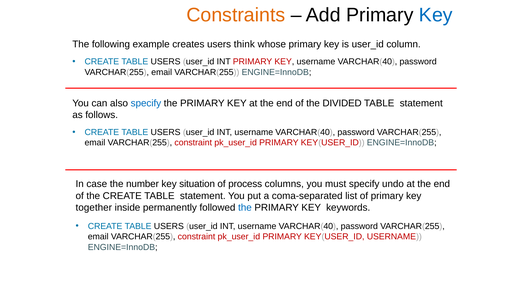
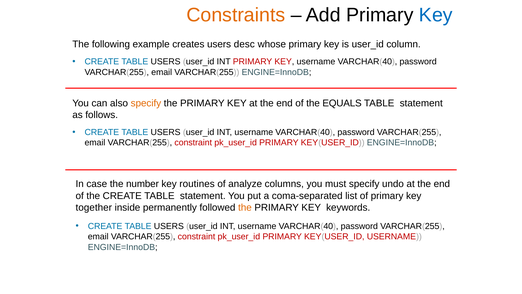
think: think -> desc (244, 44)
specify colour: blue -> orange (146, 103)
DIVIDED: DIVIDED -> EQUALS (342, 103)
situation: situation -> routines (197, 184)
process: process -> analyze (245, 184)
the colour: blue -> orange (245, 207)
